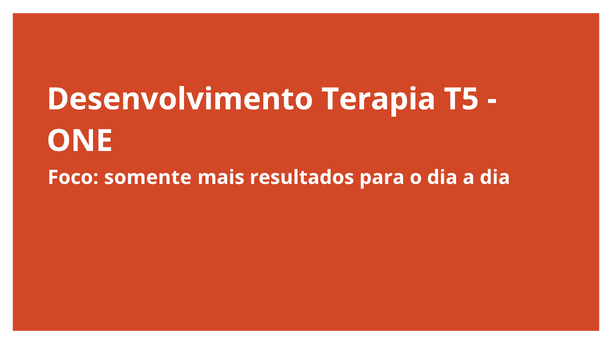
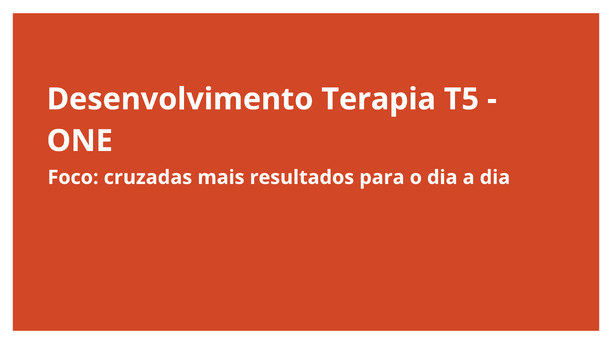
somente: somente -> cruzadas (148, 178)
